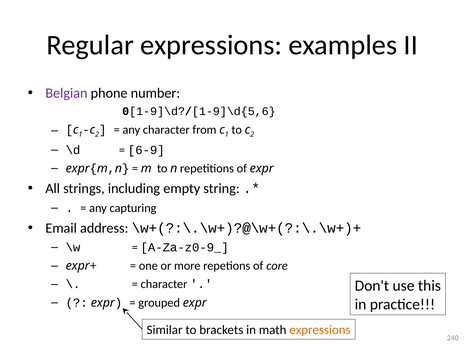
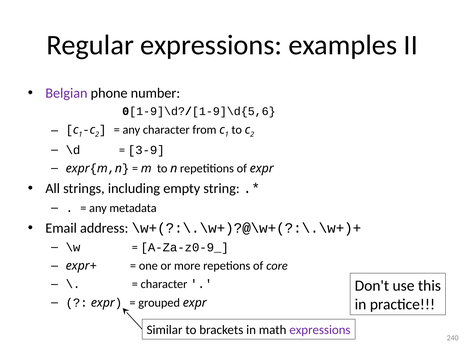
6-9: 6-9 -> 3-9 (146, 150)
capturing: capturing -> metadata (133, 208)
expressions colour: orange -> purple (320, 330)
